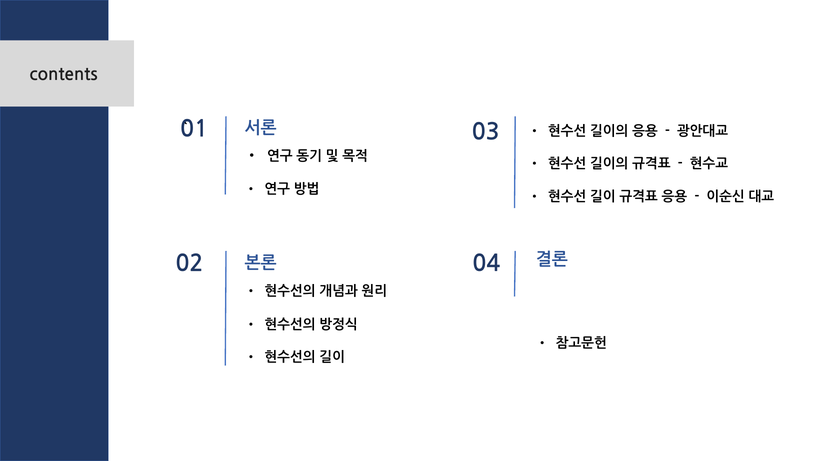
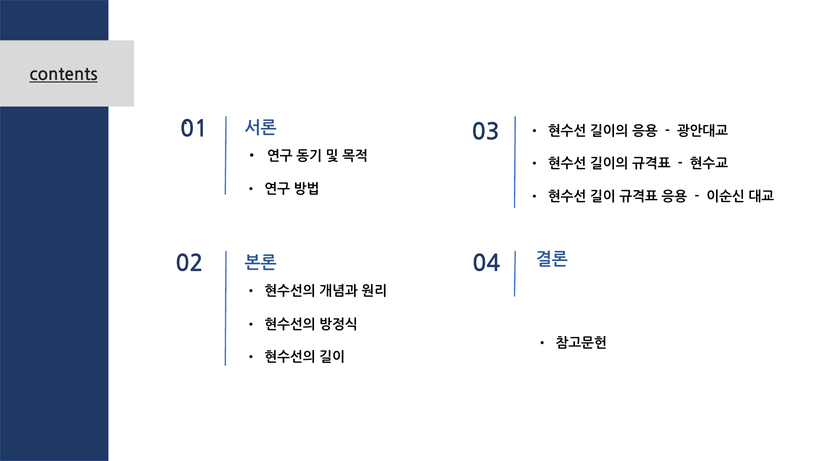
contents underline: none -> present (64, 74)
